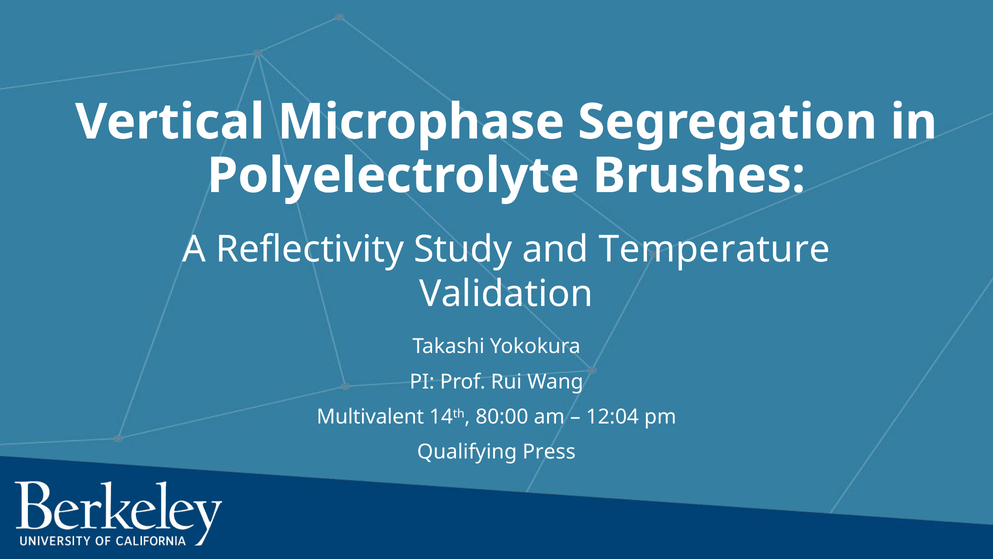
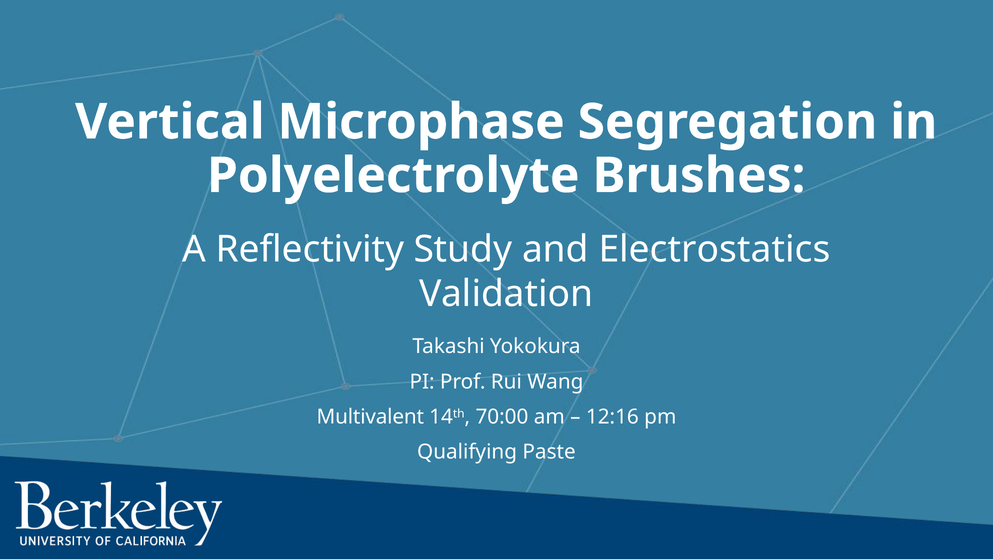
Temperature: Temperature -> Electrostatics (714, 249)
80:00: 80:00 -> 70:00 (502, 417)
12:04: 12:04 -> 12:16 (612, 417)
Press: Press -> Paste (549, 452)
